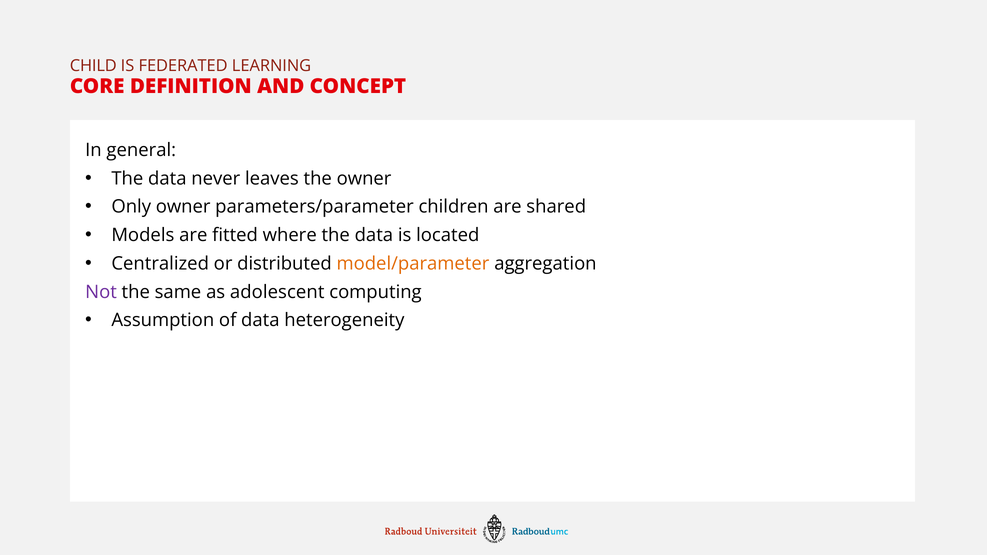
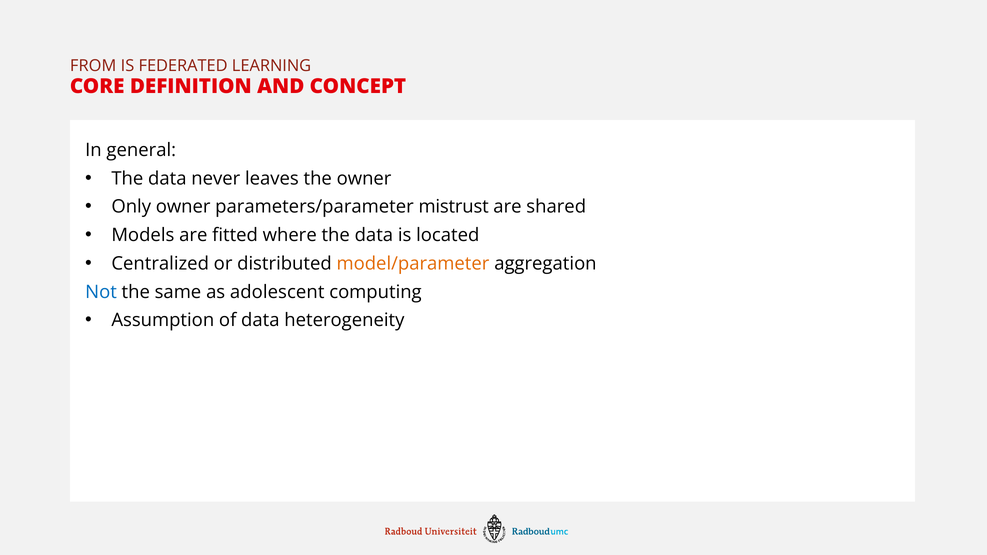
CHILD: CHILD -> FROM (93, 66)
children: children -> mistrust (454, 207)
Not colour: purple -> blue (101, 292)
